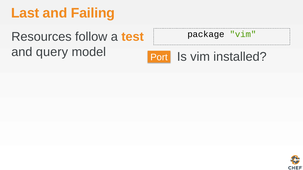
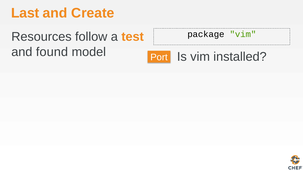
Failing: Failing -> Create (93, 13)
query: query -> found (52, 52)
